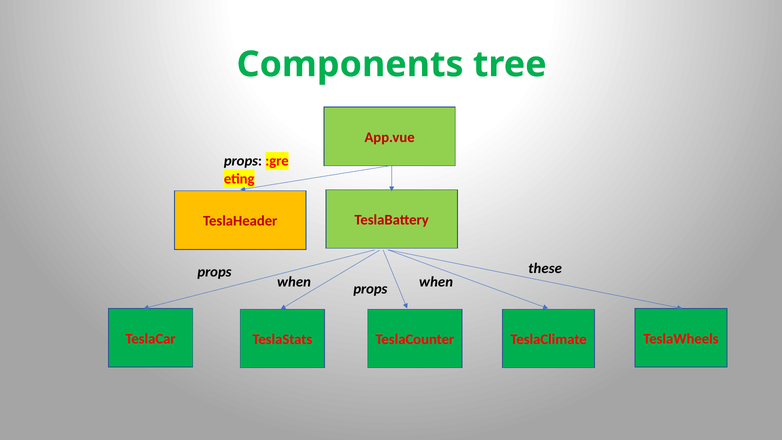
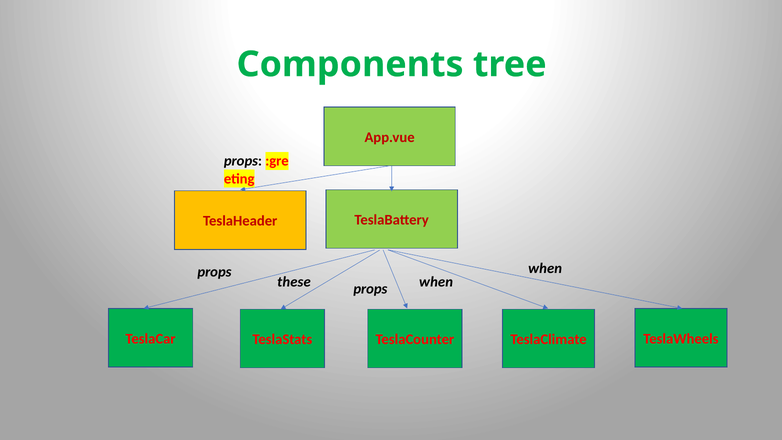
these: these -> when (545, 268)
when: when -> these (294, 282)
